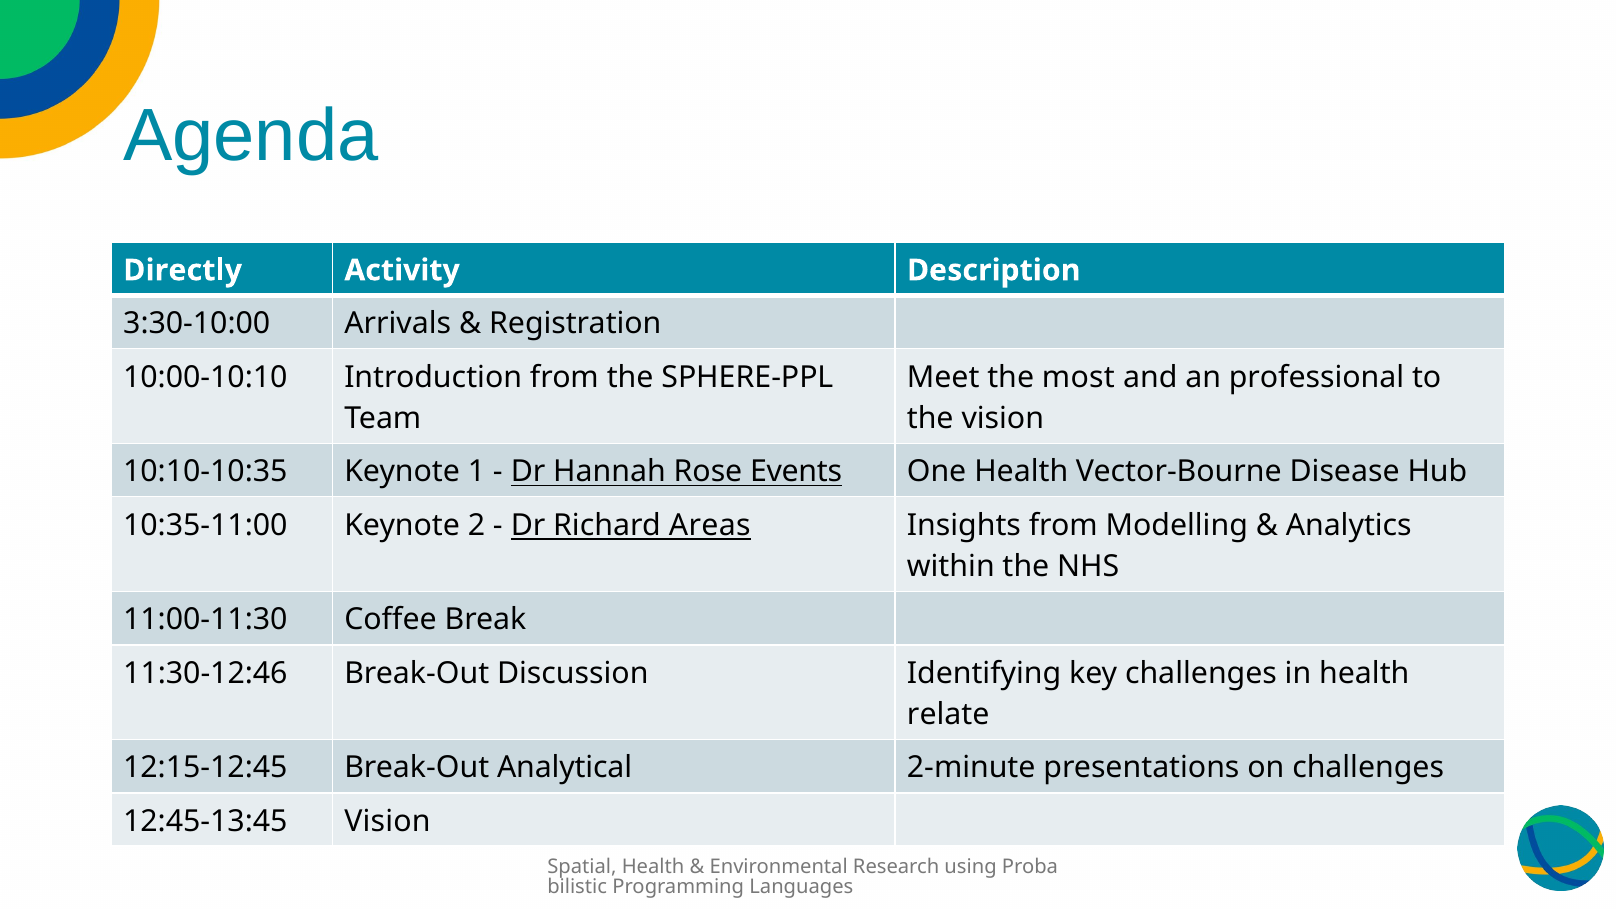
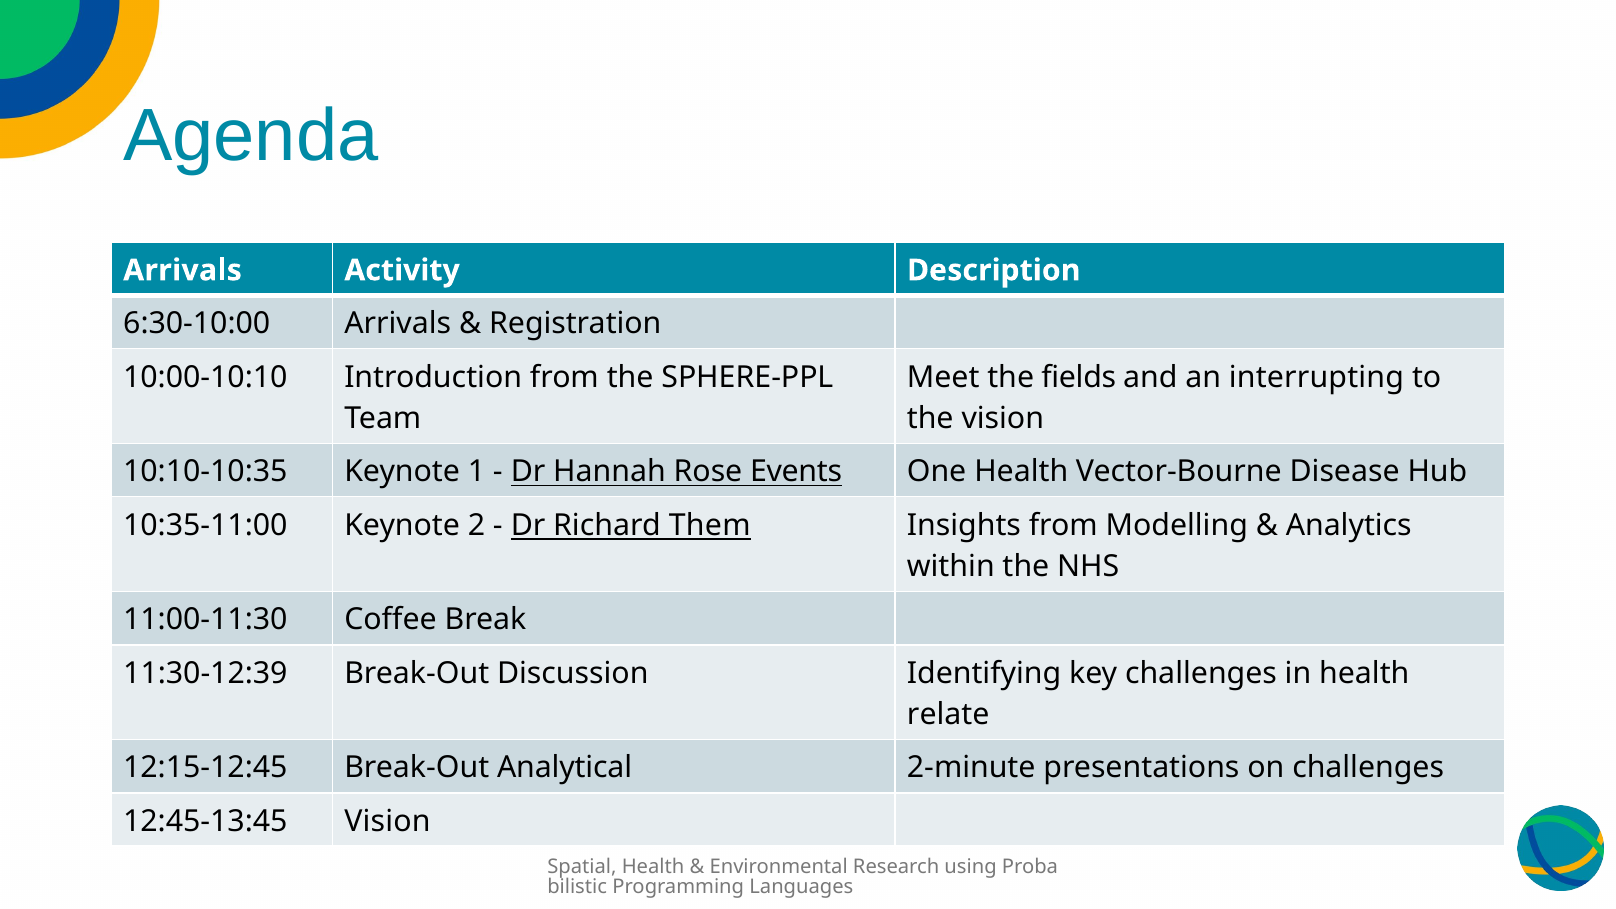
Directly: Directly -> Arrivals (183, 270)
3:30-10:00: 3:30-10:00 -> 6:30-10:00 (197, 324)
most: most -> fields (1079, 377)
professional: professional -> interrupting (1316, 377)
Areas: Areas -> Them (710, 525)
11:30-12:46: 11:30-12:46 -> 11:30-12:39 (205, 673)
